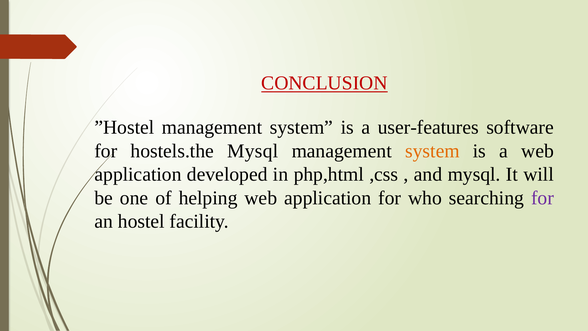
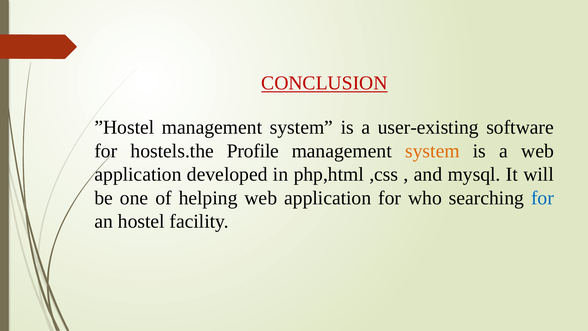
user-features: user-features -> user-existing (428, 127)
hostels.the Mysql: Mysql -> Profile (253, 151)
for colour: purple -> blue (542, 198)
